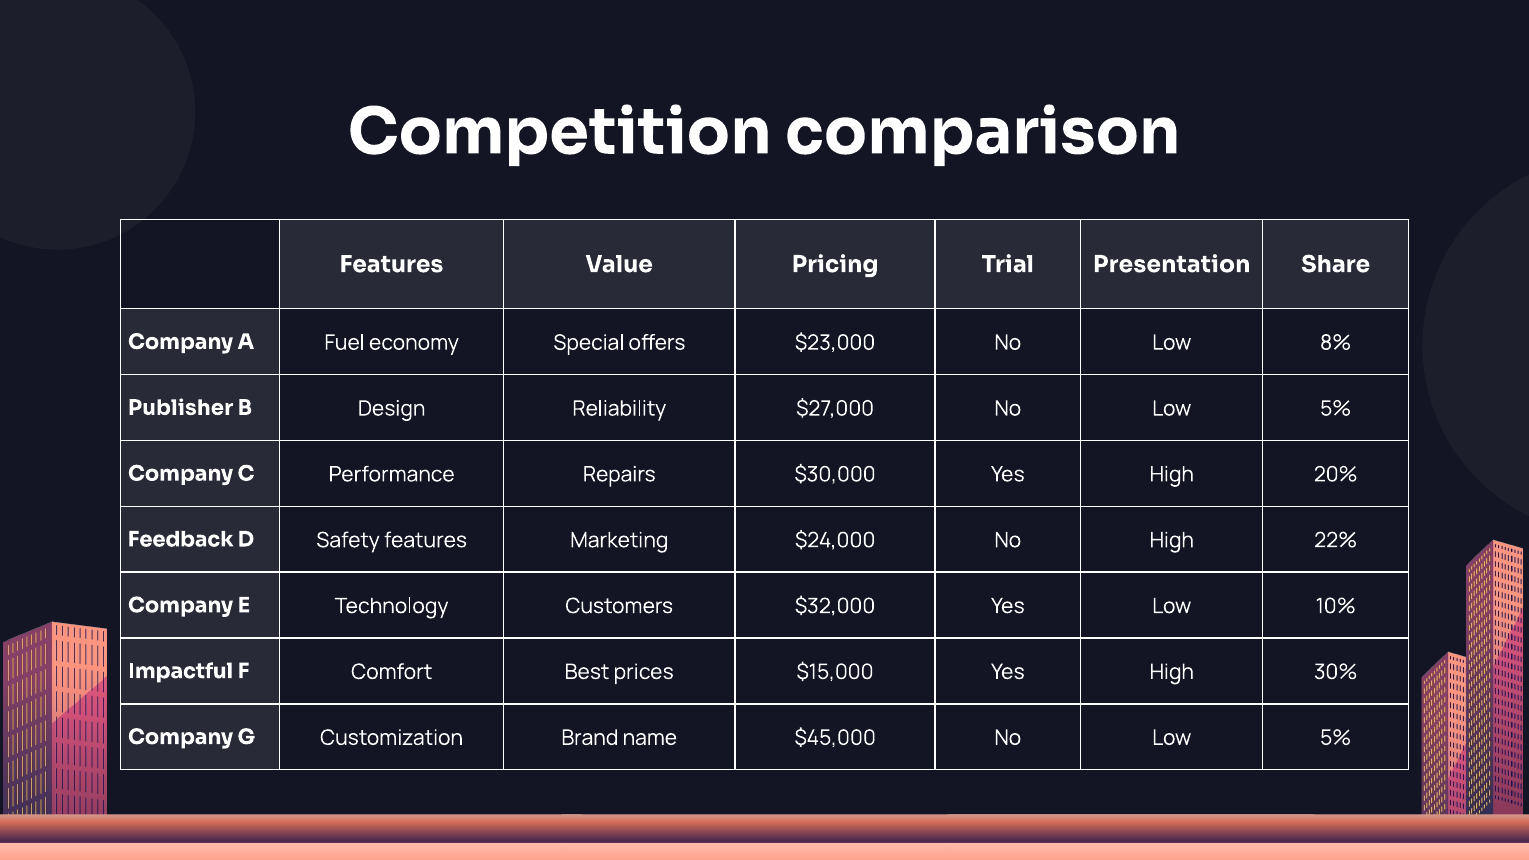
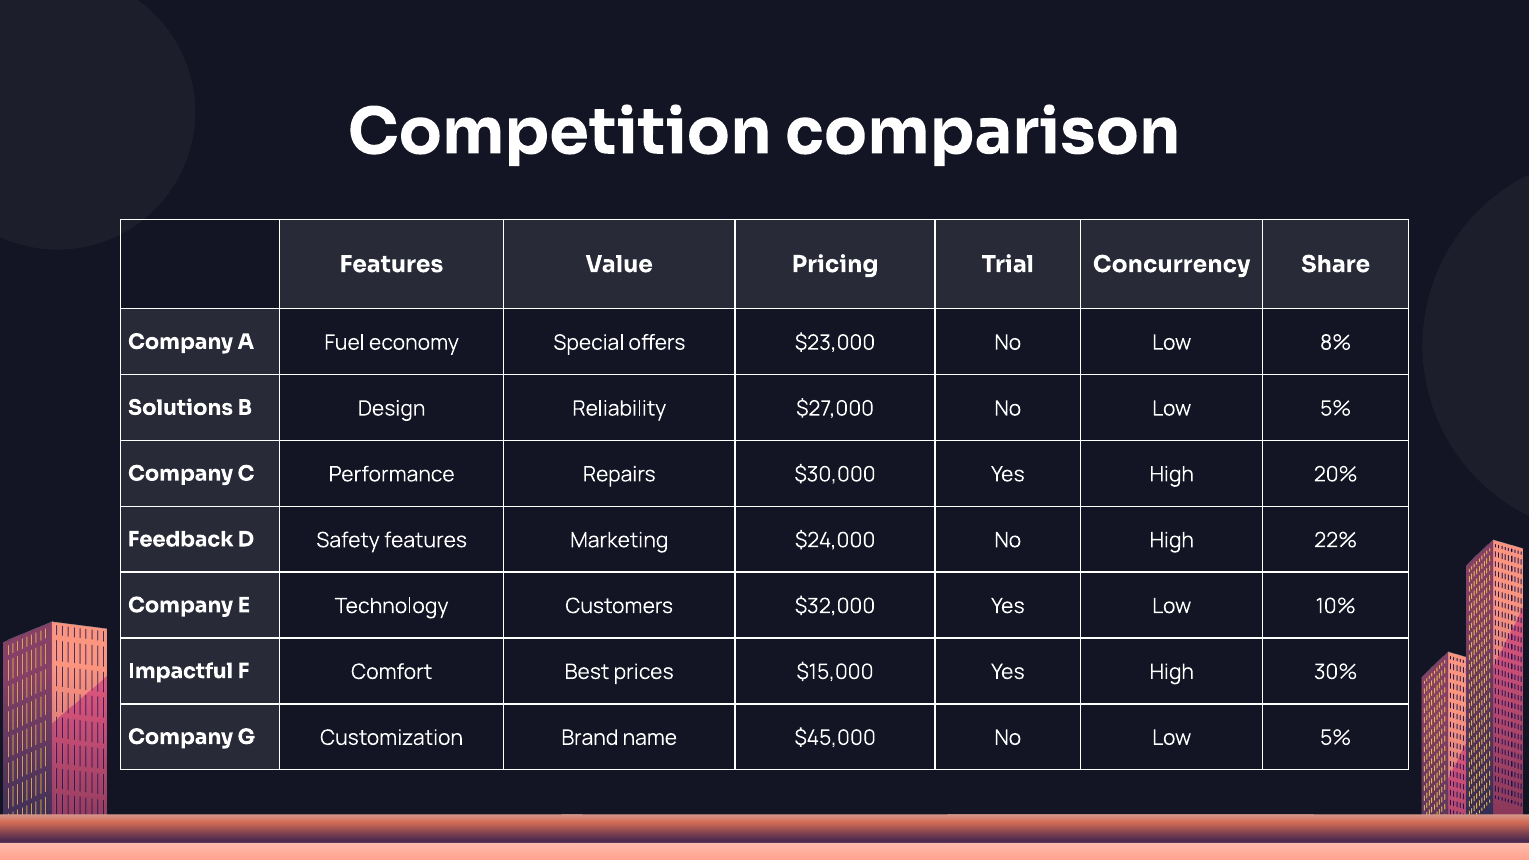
Presentation: Presentation -> Concurrency (1172, 264)
Publisher: Publisher -> Solutions (181, 408)
